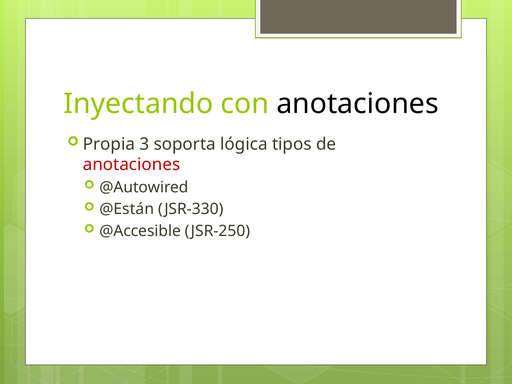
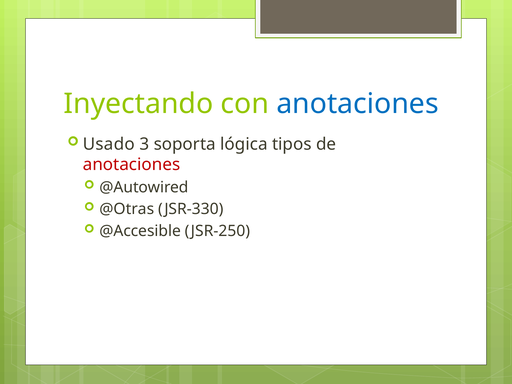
anotaciones colour: black -> blue (357, 104)
Propia: Propia -> Usado (109, 144)
@Están: @Están -> @Otras (127, 209)
